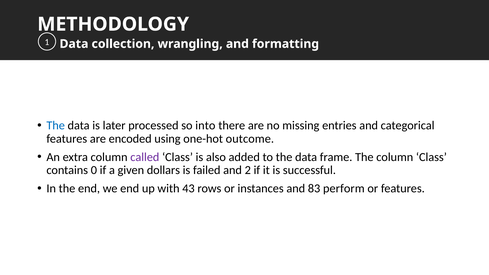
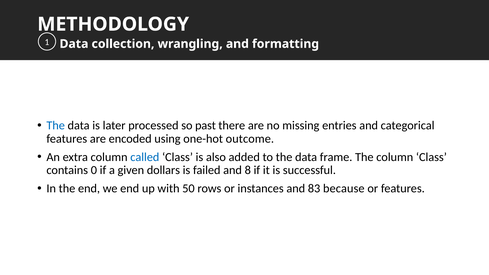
into: into -> past (205, 126)
called colour: purple -> blue (145, 157)
2: 2 -> 8 (248, 170)
43: 43 -> 50 (188, 189)
perform: perform -> because (344, 189)
